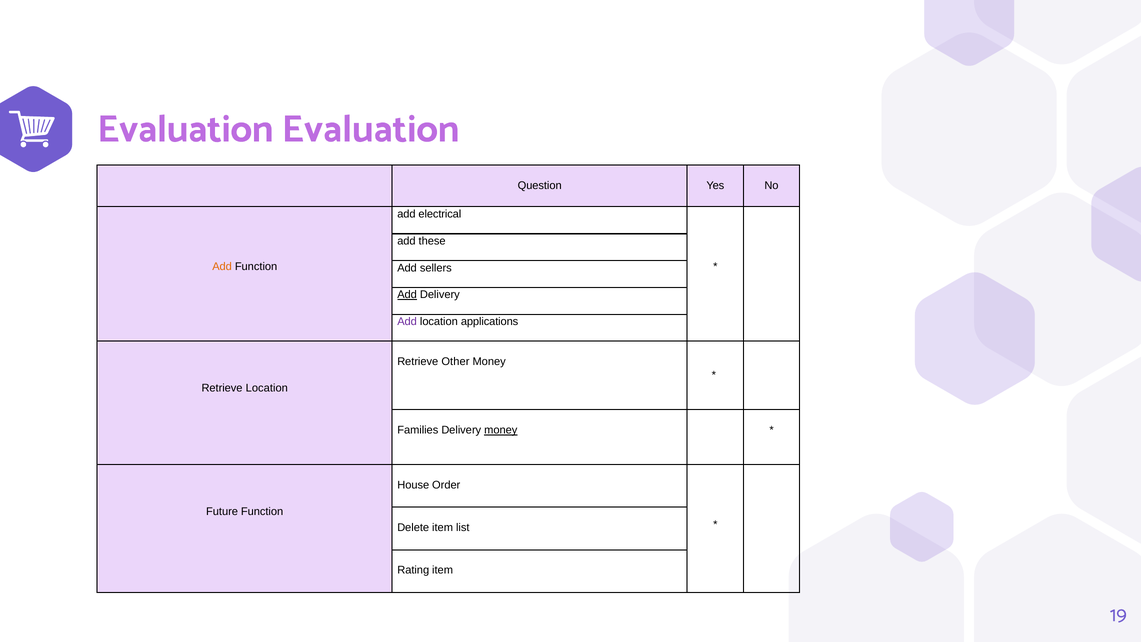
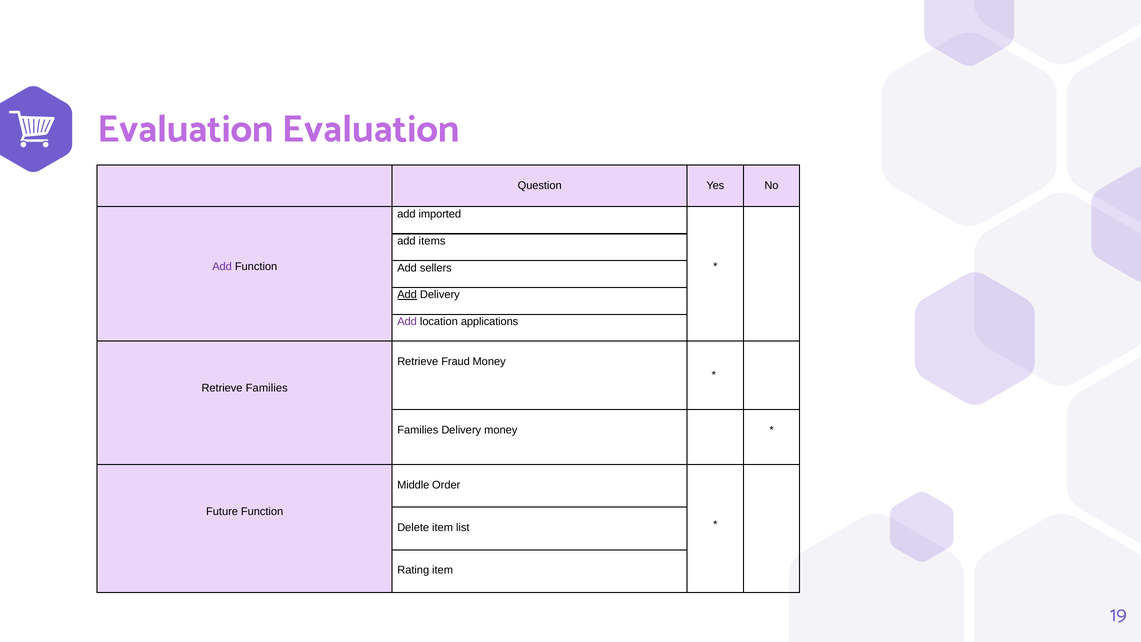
electrical: electrical -> imported (440, 214)
these: these -> items (432, 241)
Add colour: orange -> purple (222, 267)
Other: Other -> Fraud (456, 362)
Retrieve Location: Location -> Families (267, 388)
money underline: present -> none (501, 430)
House: House -> Middle (413, 485)
